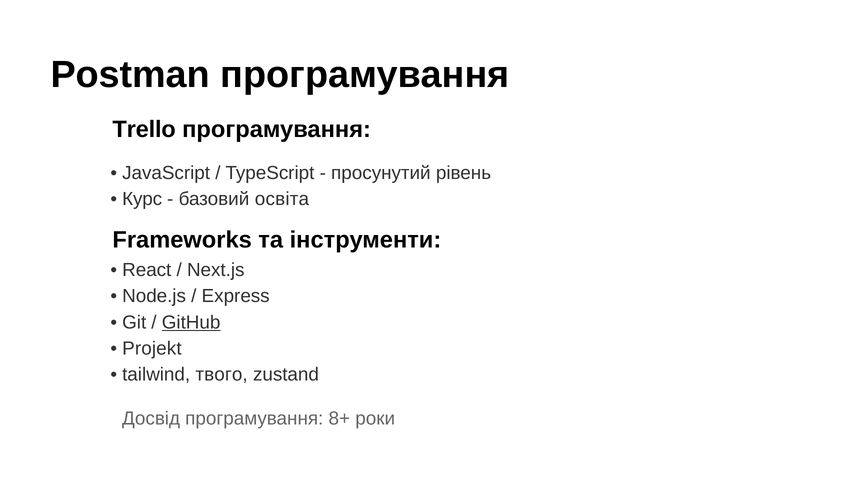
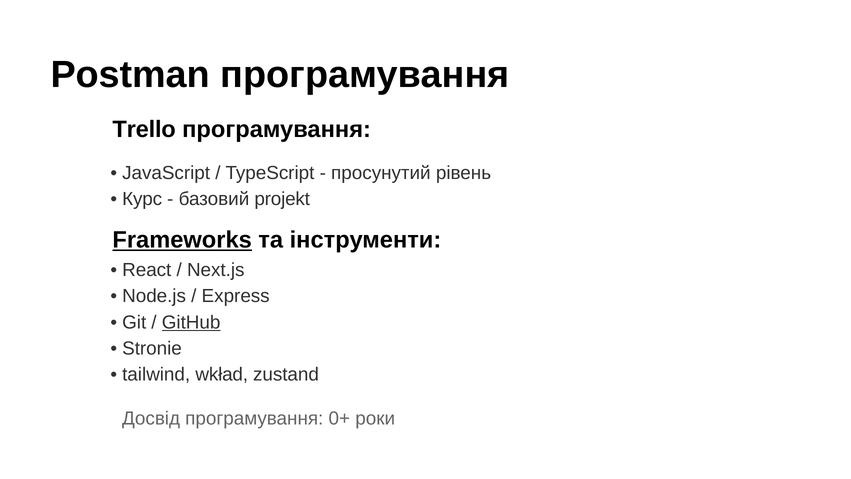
освіта: освіта -> projekt (282, 199)
Frameworks underline: none -> present (182, 240)
Projekt: Projekt -> Stronie (152, 348)
твого: твого -> wkład (222, 374)
8+: 8+ -> 0+ (339, 418)
